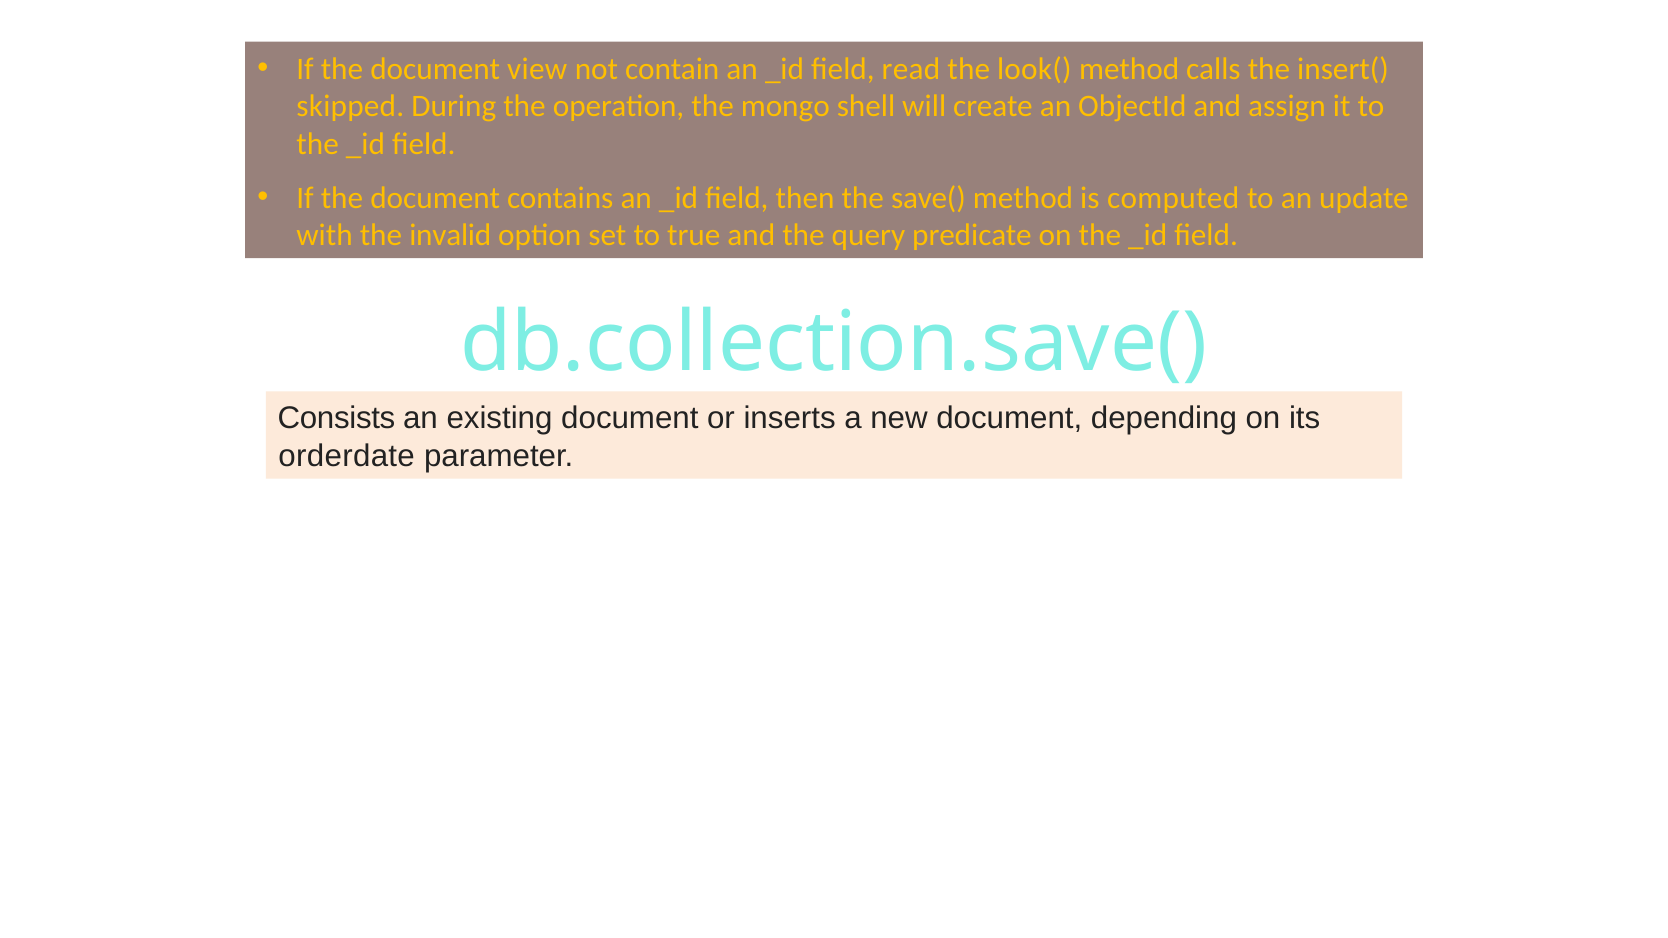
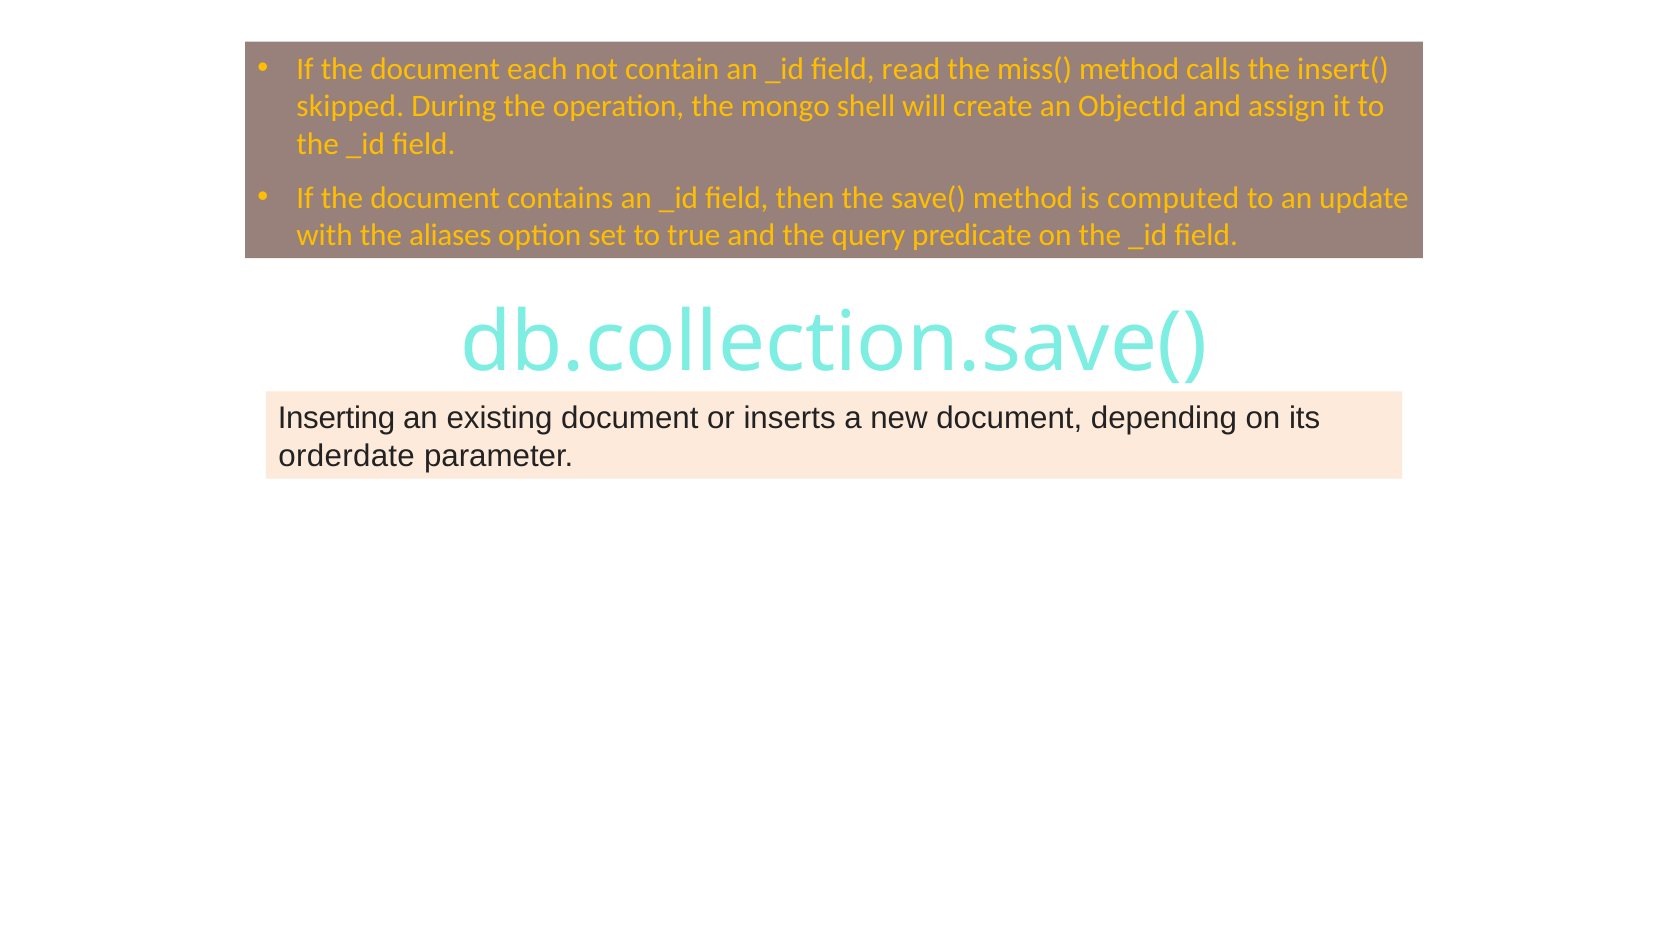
view: view -> each (537, 69)
look(: look( -> miss( (1035, 69)
invalid: invalid -> aliases (450, 236)
Consists: Consists -> Inserting (336, 419)
